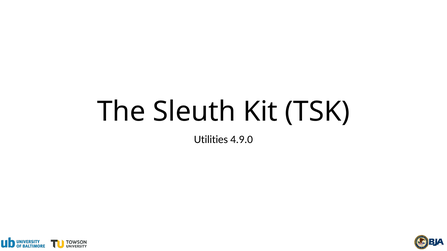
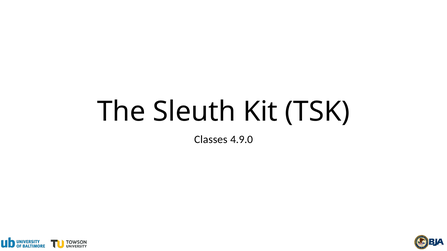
Utilities: Utilities -> Classes (211, 140)
